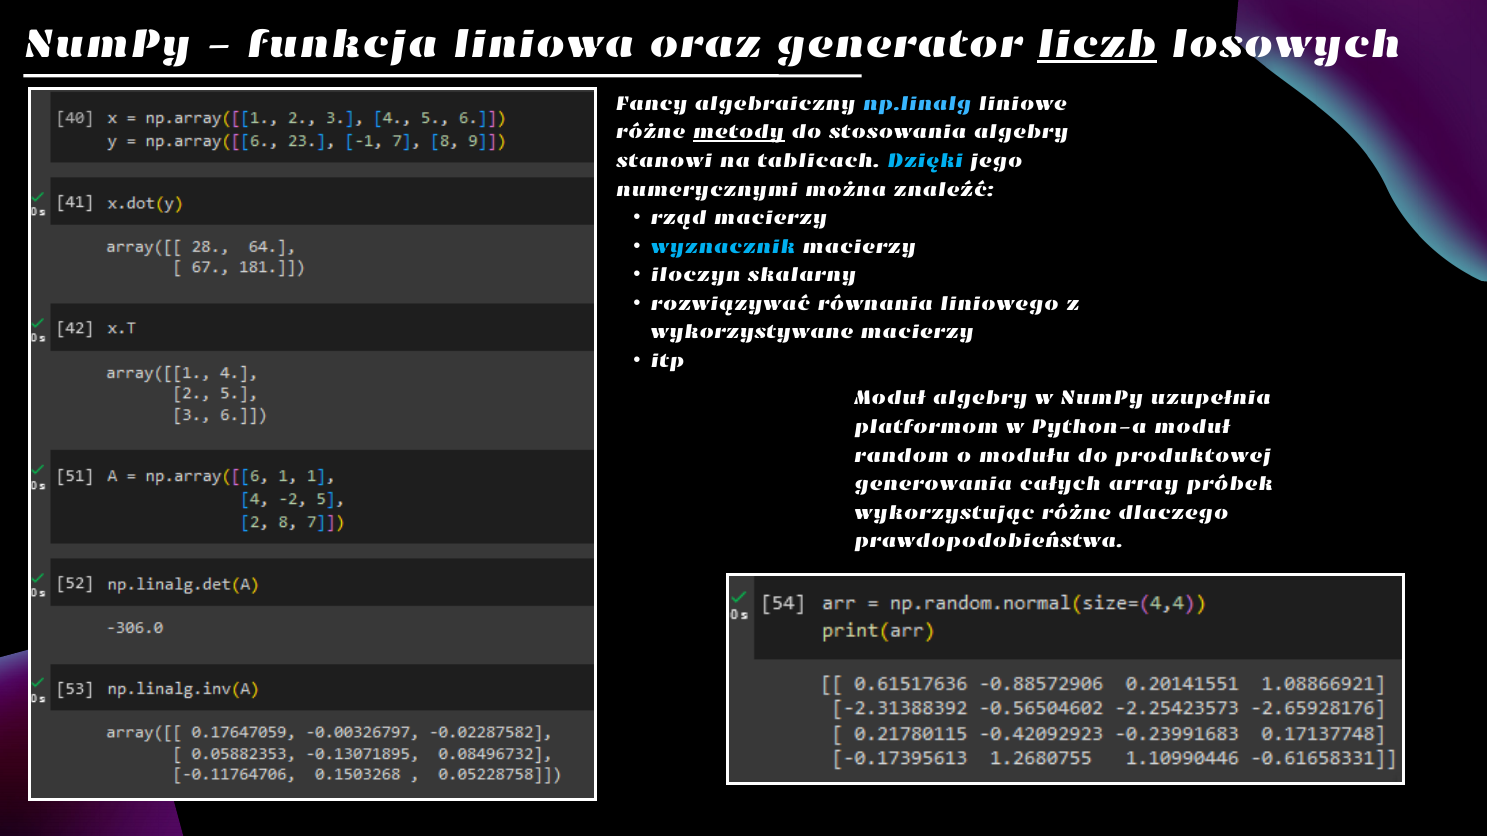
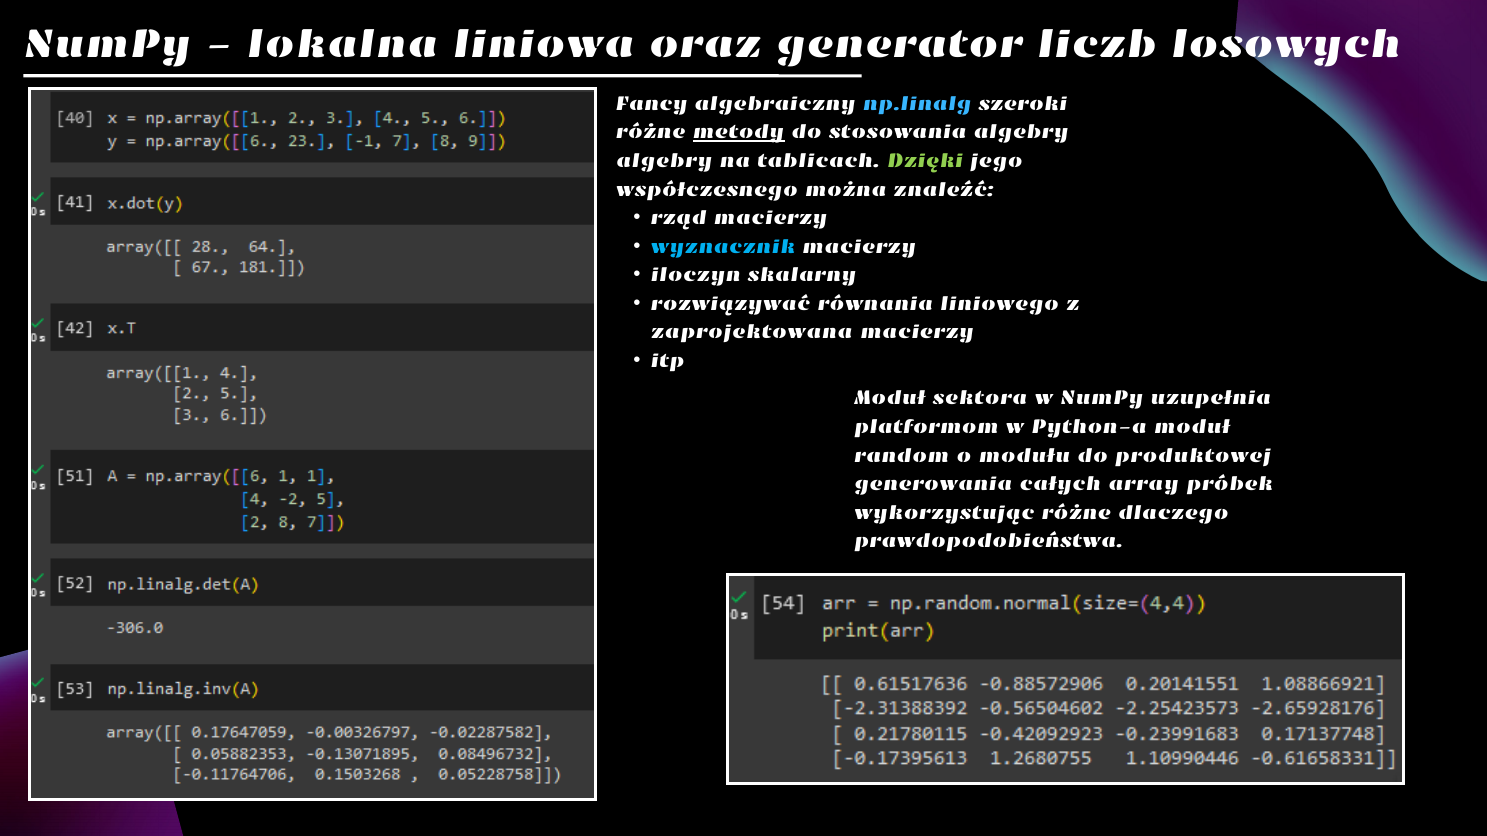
funkcja: funkcja -> lokalna (343, 44)
liczb underline: present -> none (1097, 44)
liniowe: liniowe -> szeroki (1023, 104)
stanowi: stanowi -> algebry (664, 161)
Dzięki colour: light blue -> light green (925, 161)
numerycznymi: numerycznymi -> współczesnego (707, 189)
wykorzystywane: wykorzystywane -> zaprojektowana (752, 332)
Moduł algebry: algebry -> sektora (980, 398)
